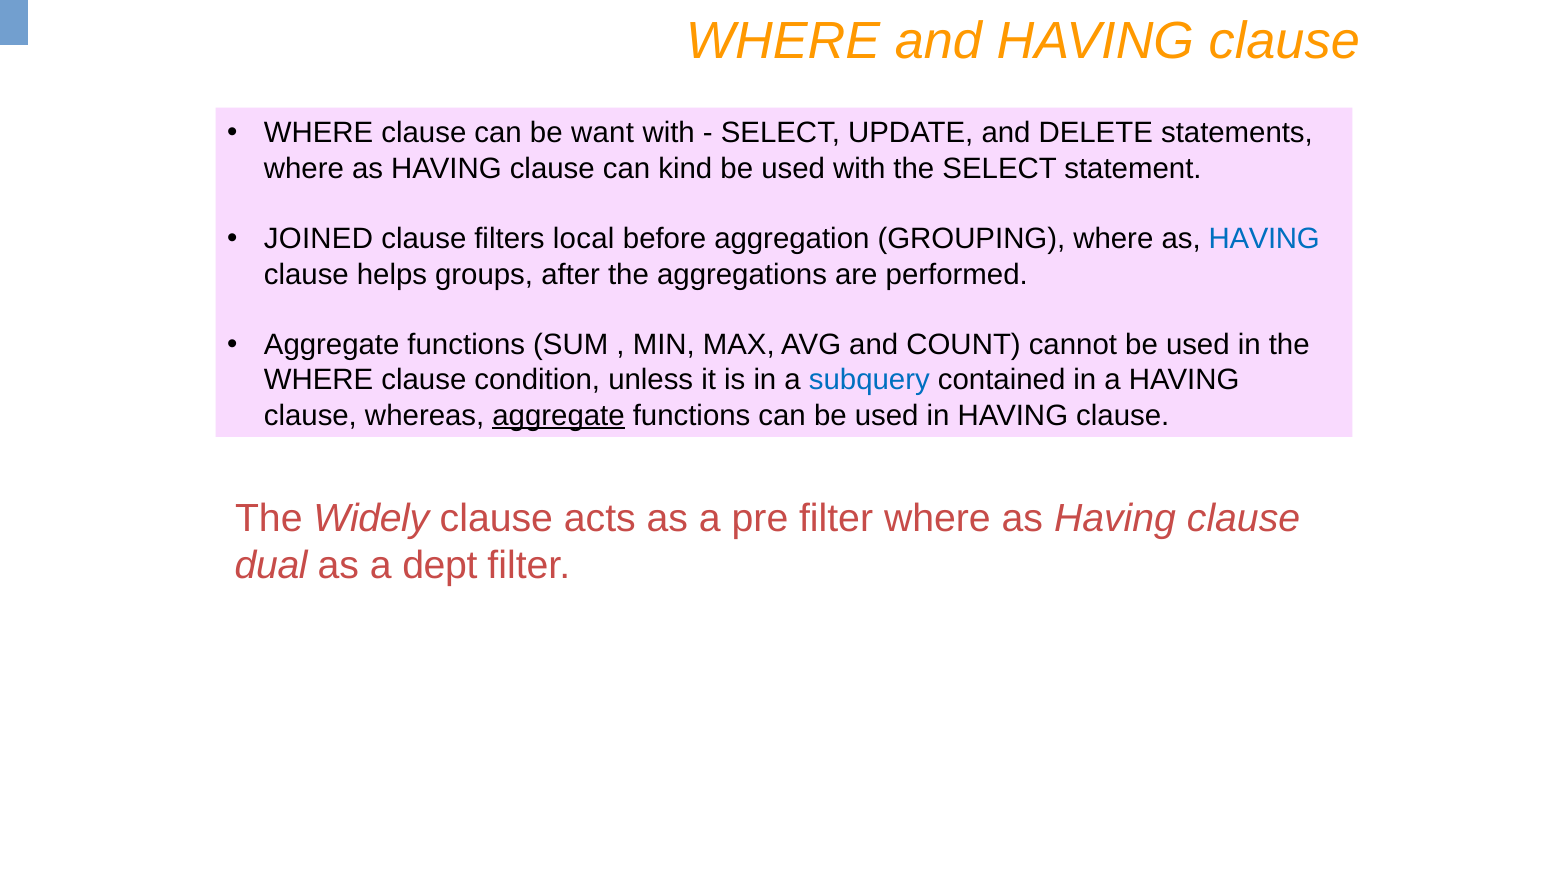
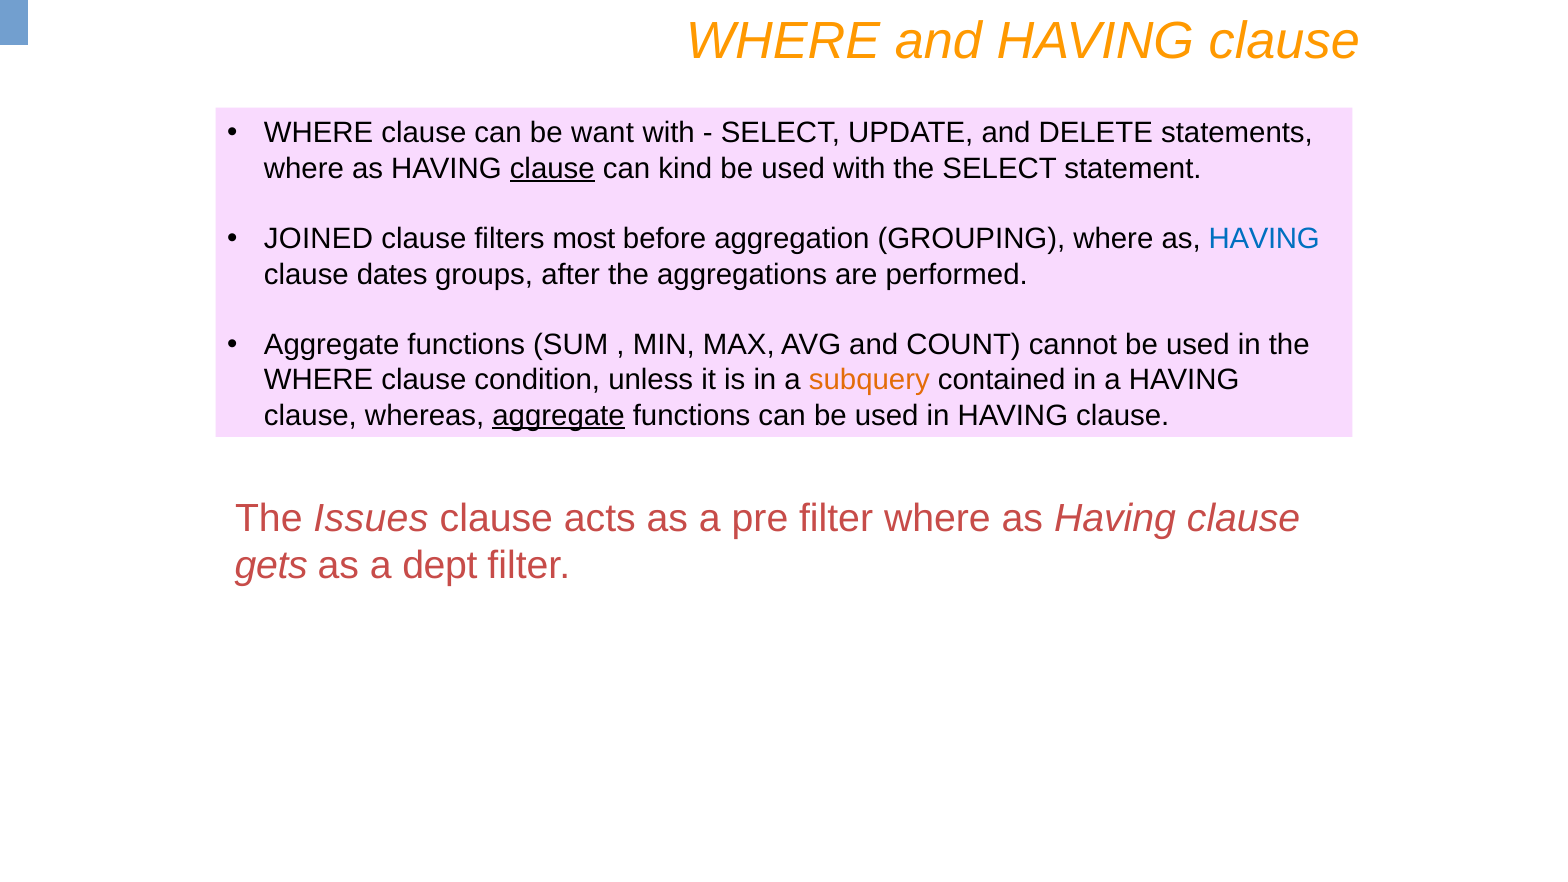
clause underline: none -> present (552, 169)
local: local -> most (584, 239)
helps: helps -> dates (392, 274)
subquery colour: blue -> orange (869, 380)
Widely: Widely -> Issues (371, 519)
dual: dual -> gets (271, 566)
